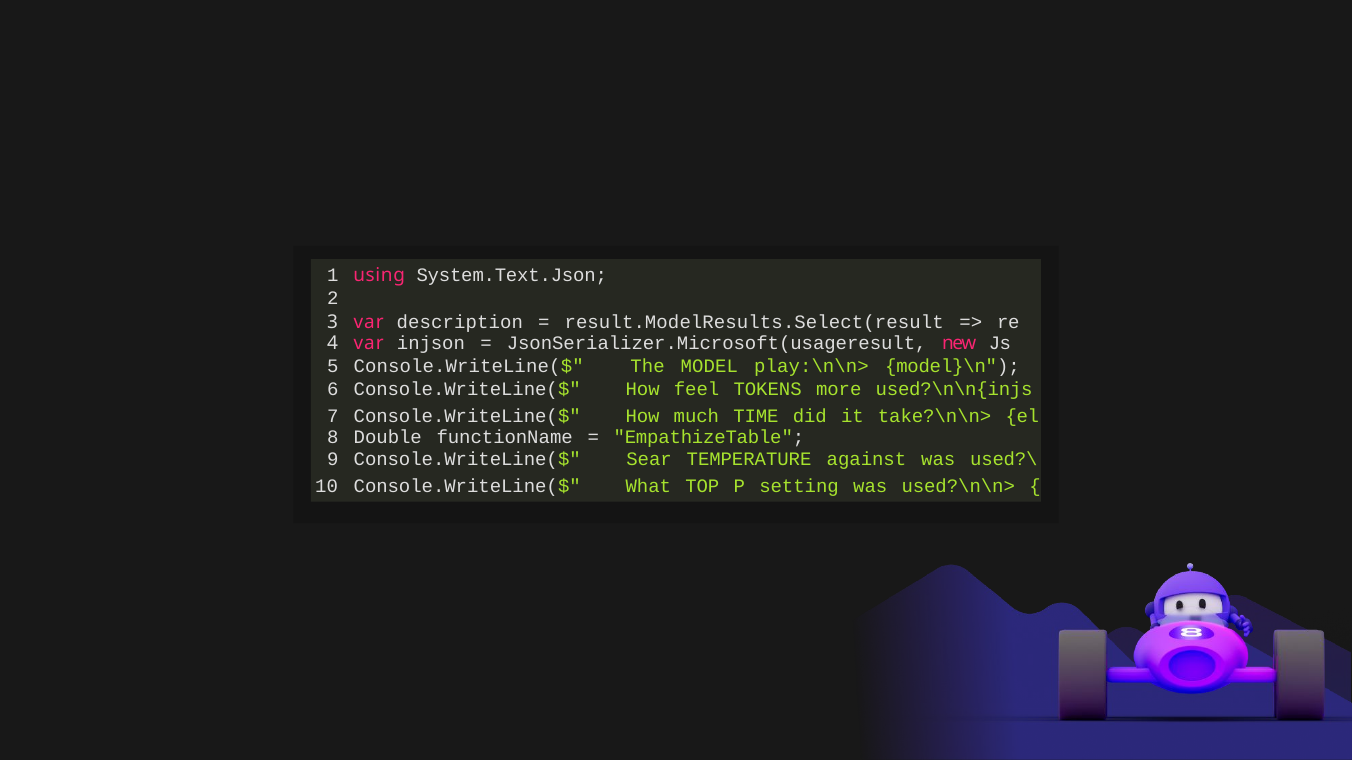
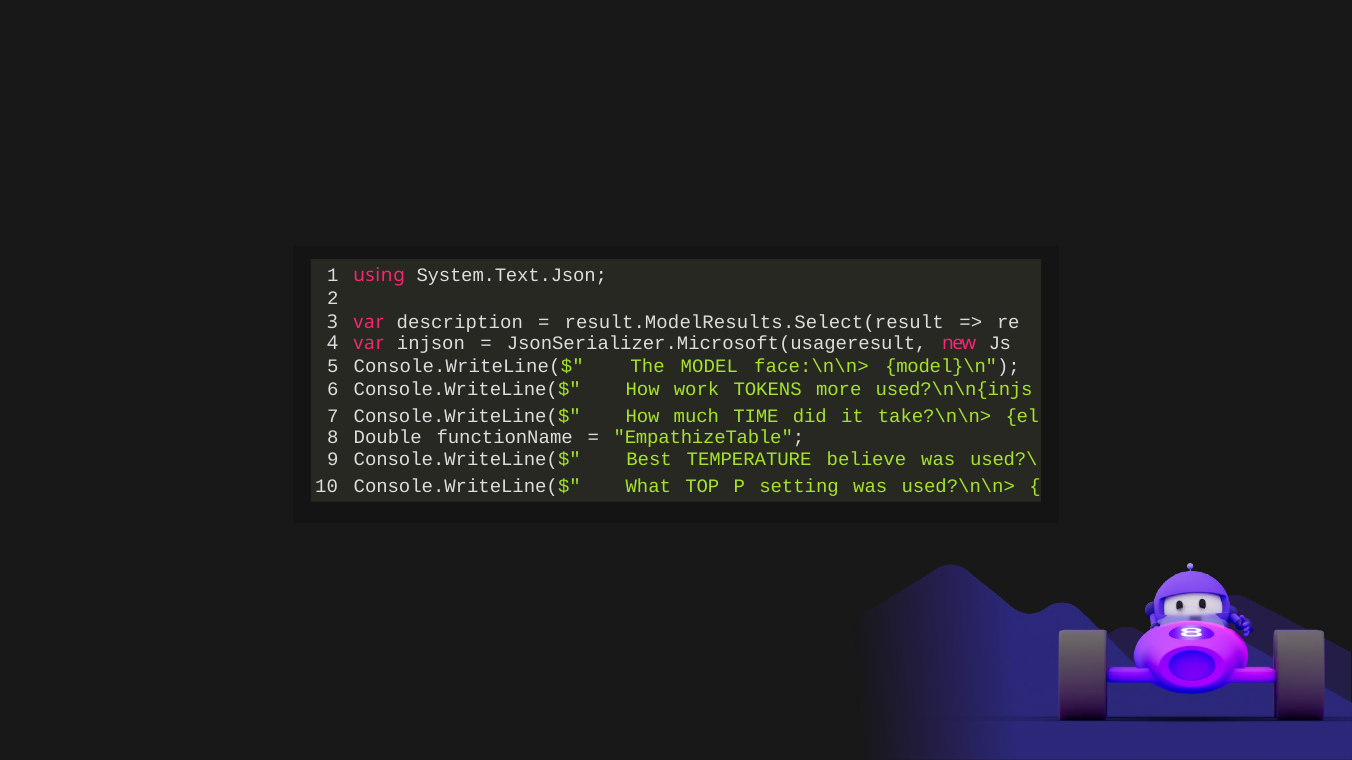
play:\n\n>: play:\n\n> -> face:\n\n> (811, 366)
feel: feel -> work (697, 390)
Sear: Sear -> Best (649, 460)
against: against -> believe (866, 460)
